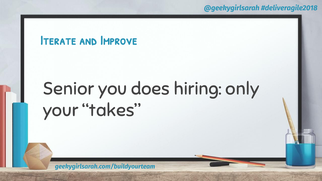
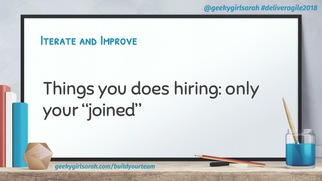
Senior: Senior -> Things (69, 89)
takes: takes -> joined (112, 110)
